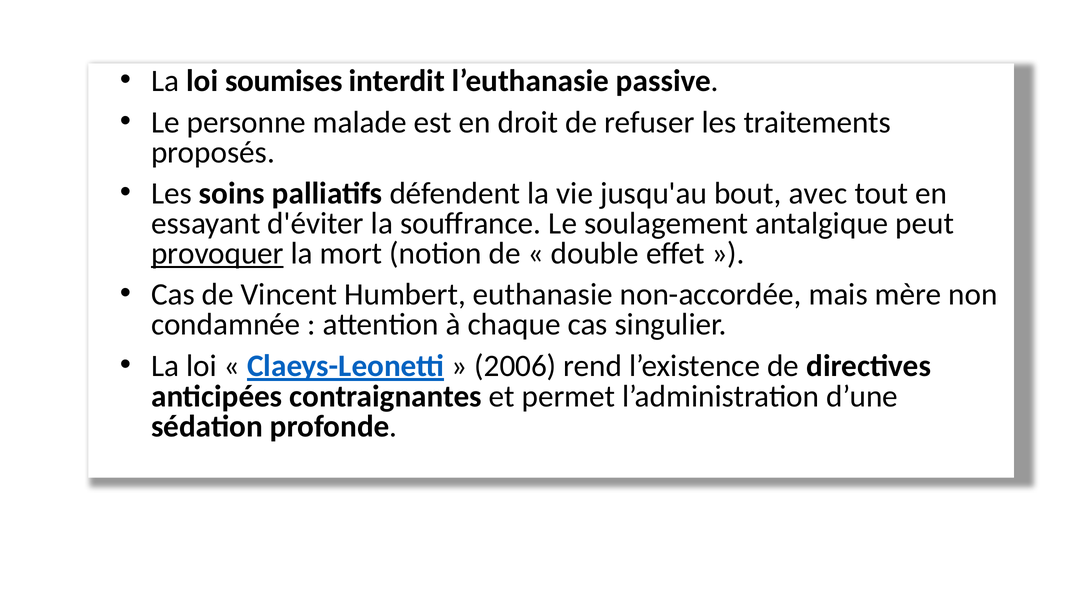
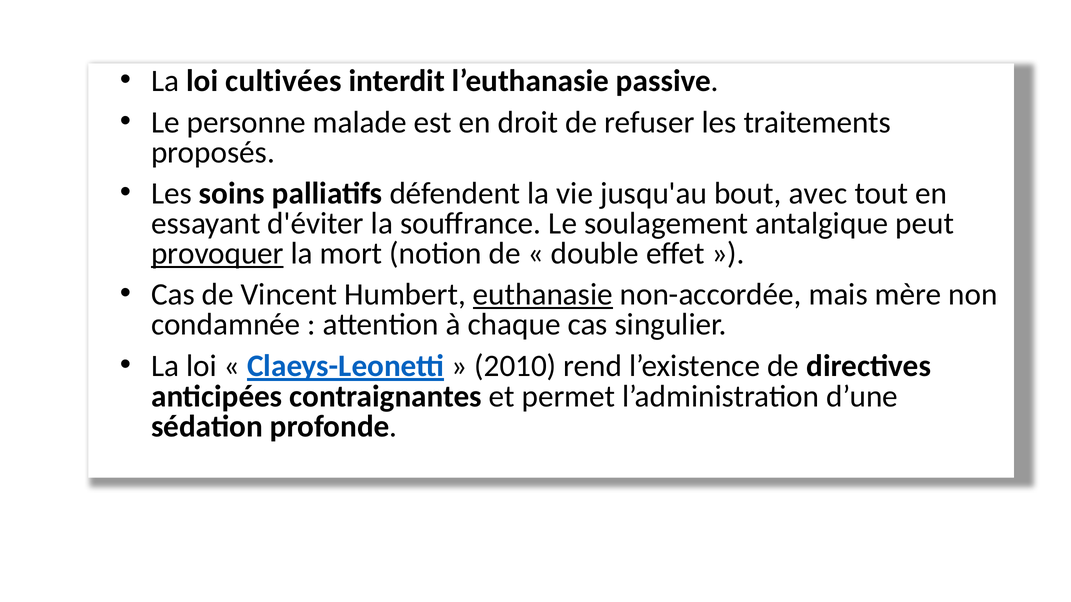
soumises: soumises -> cultivées (283, 81)
euthanasie underline: none -> present (543, 295)
2006: 2006 -> 2010 (515, 366)
